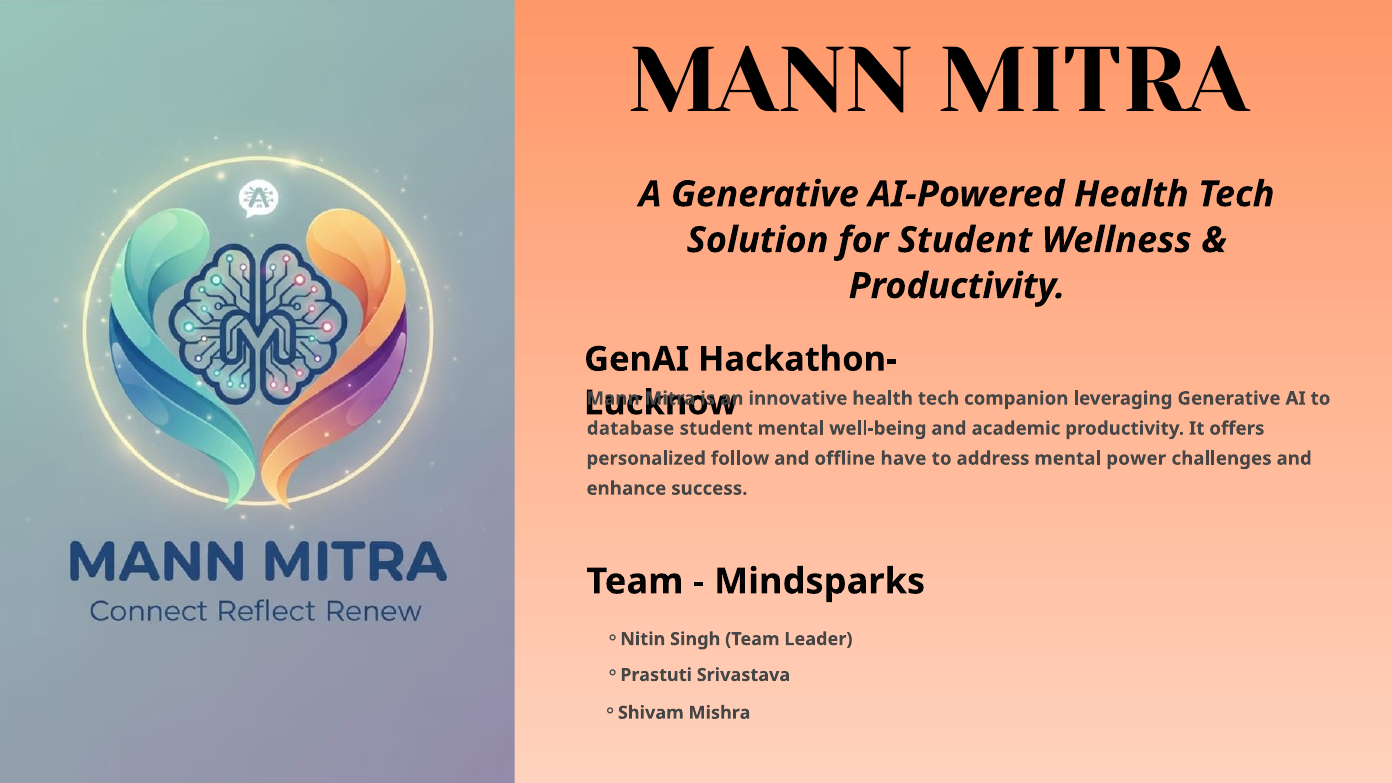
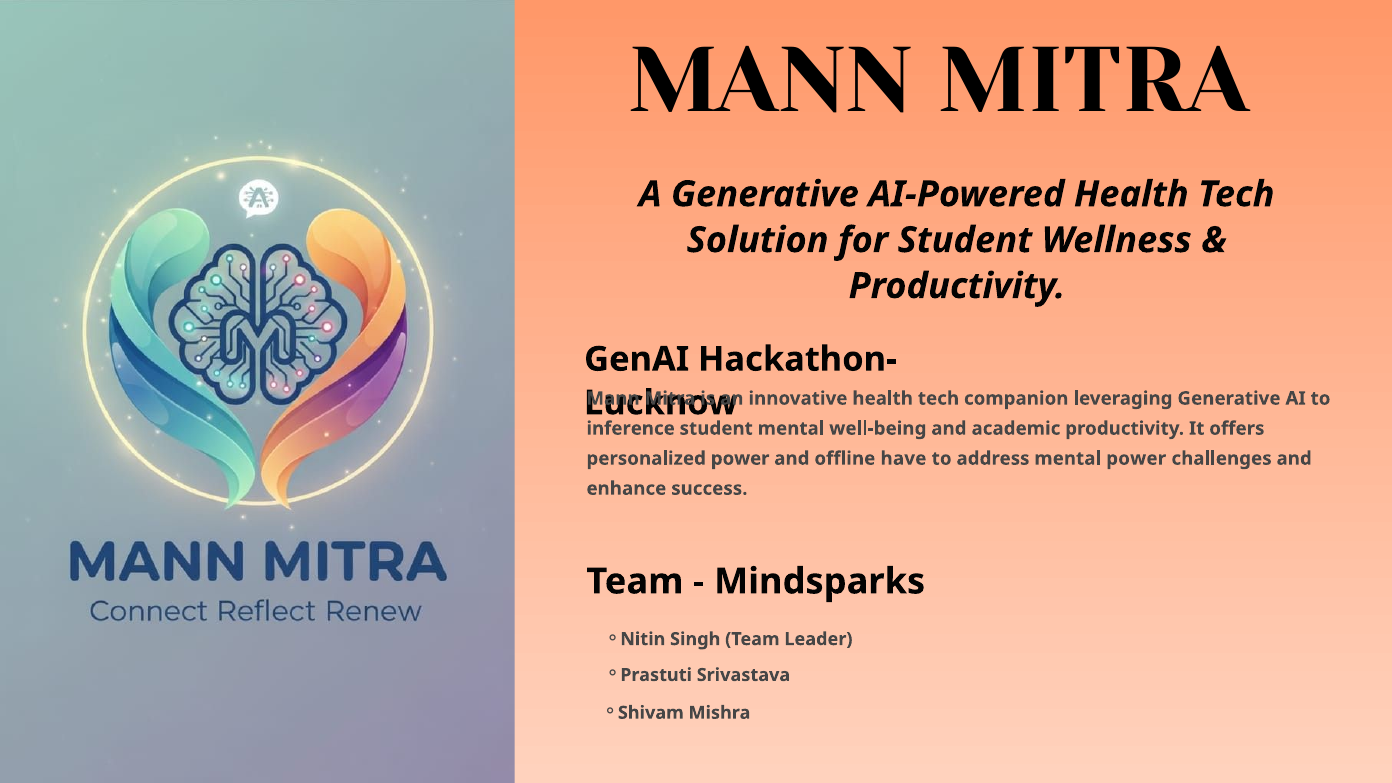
database: database -> inference (631, 428)
personalized follow: follow -> power (740, 459)
